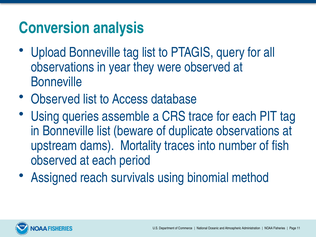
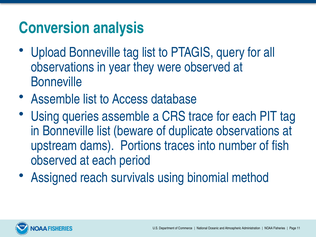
Observed: Observed -> Assemble (55, 99)
Mortality: Mortality -> Portions (141, 146)
